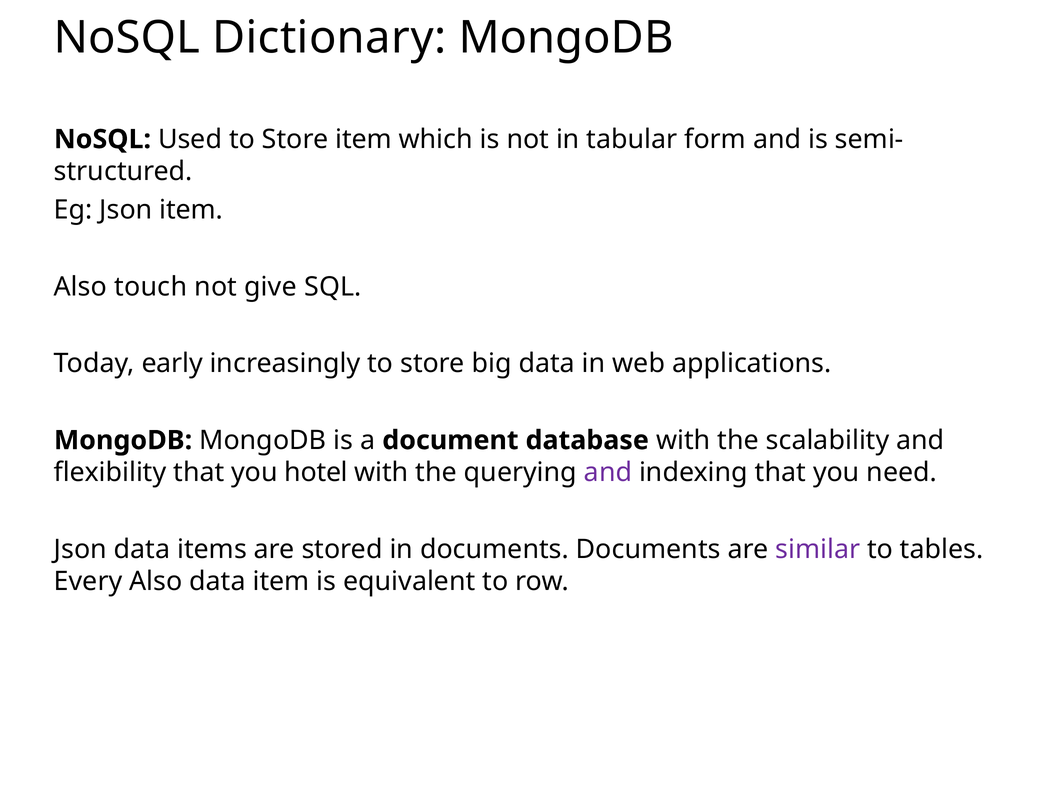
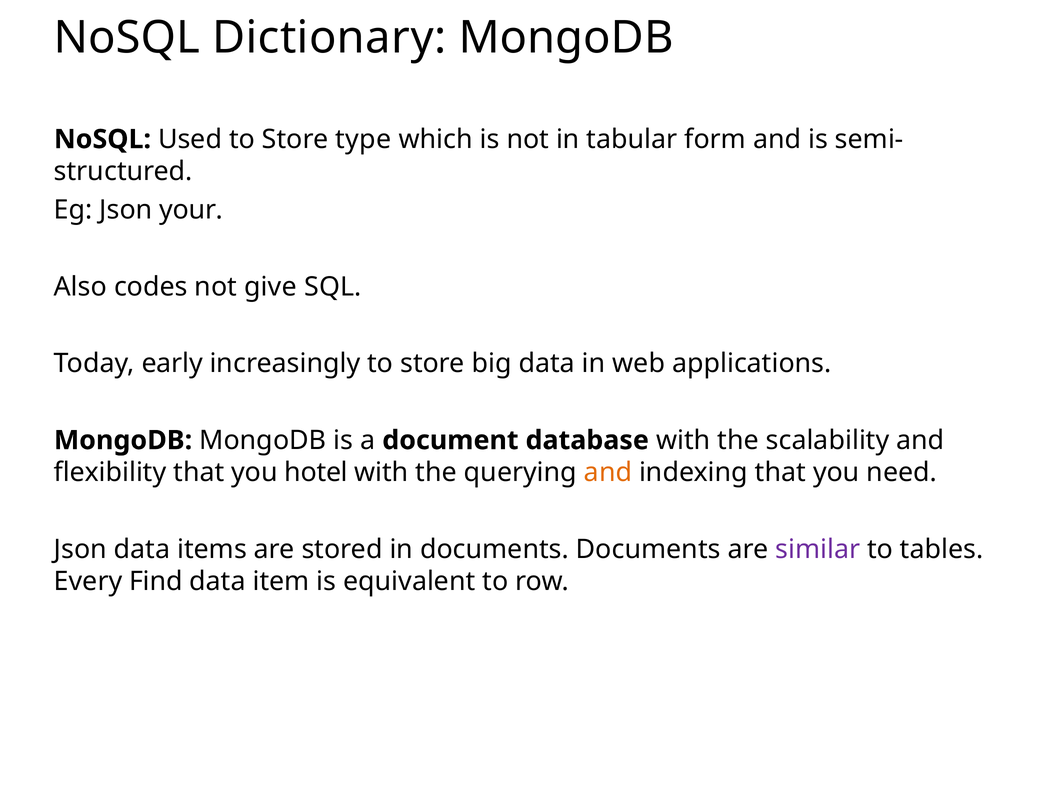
Store item: item -> type (363, 139)
Json item: item -> your (191, 210)
touch: touch -> codes (151, 287)
and colour: purple -> orange (608, 472)
Every Also: Also -> Find (156, 581)
